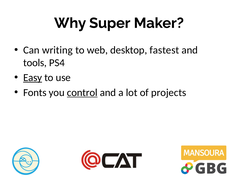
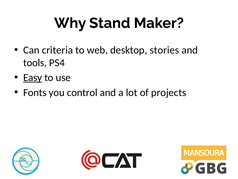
Super: Super -> Stand (110, 23)
writing: writing -> criteria (57, 50)
fastest: fastest -> stories (164, 50)
control underline: present -> none (82, 92)
